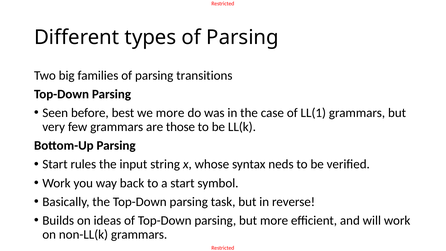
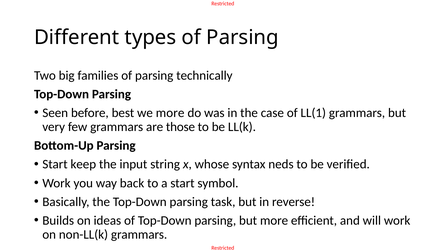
transitions: transitions -> technically (204, 75)
rules: rules -> keep (83, 164)
